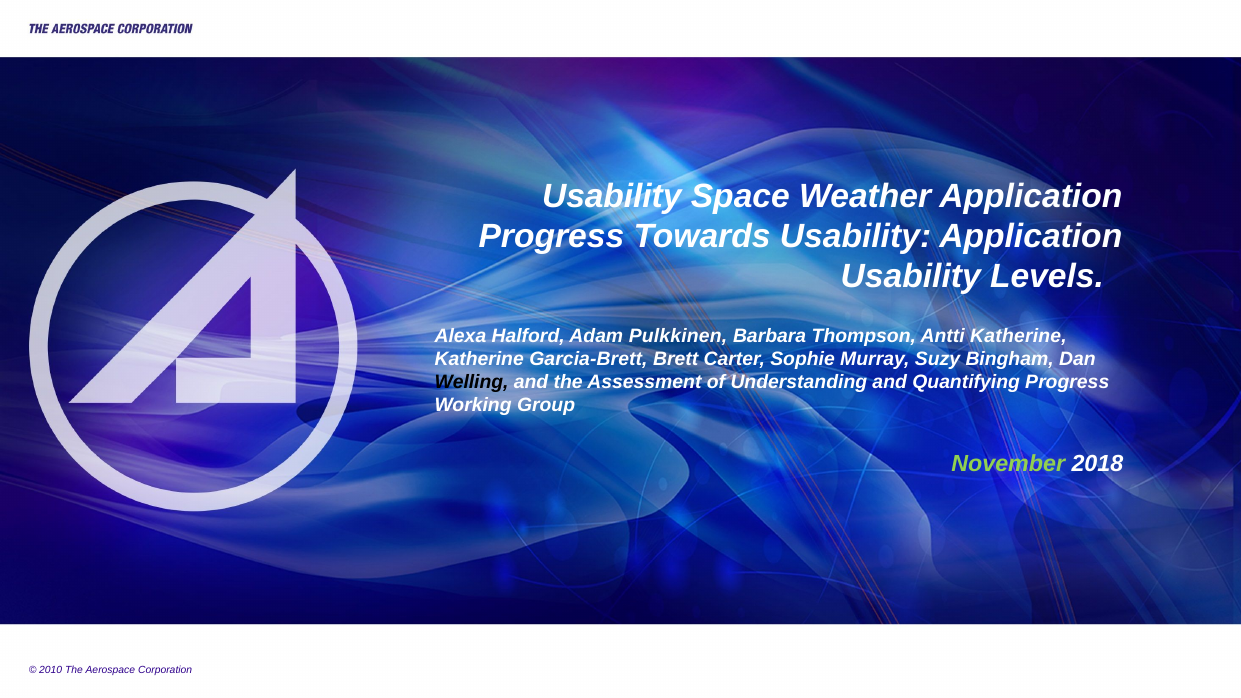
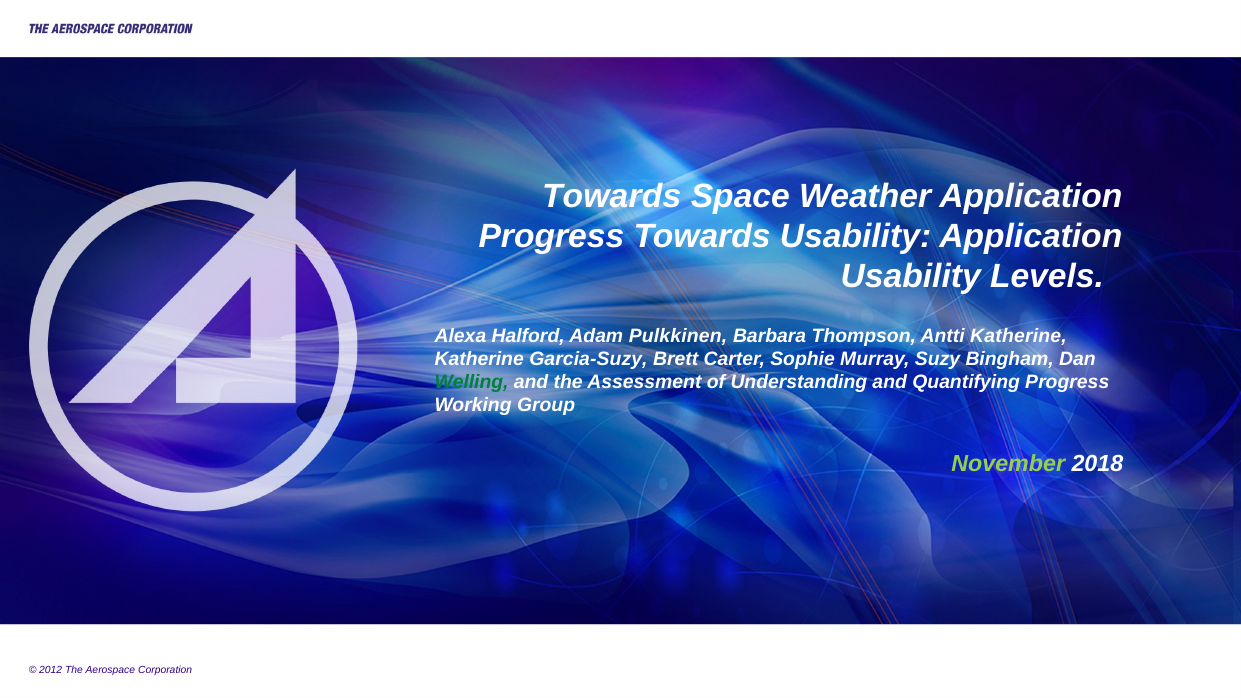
Usability: Usability -> Towards (612, 196)
Garcia-Brett: Garcia-Brett -> Garcia-Suzy (588, 359)
Welling colour: black -> green (472, 382)
2010: 2010 -> 2012 (51, 670)
